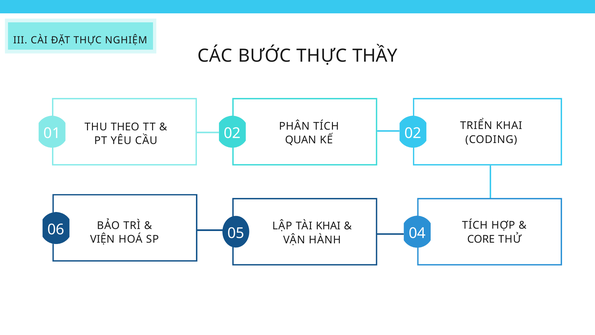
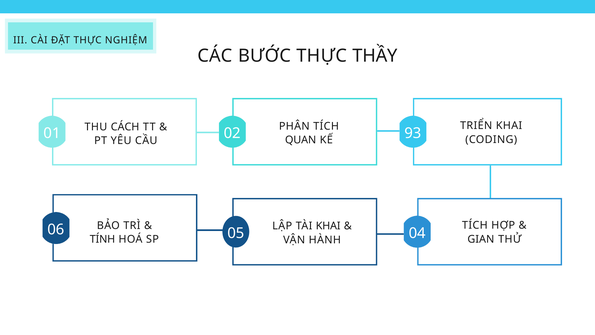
THEO: THEO -> CÁCH (125, 127)
KẾ 02: 02 -> 93 (413, 133)
VIỆN: VIỆN -> TÍNH (102, 239)
CORE: CORE -> GIAN (481, 239)
